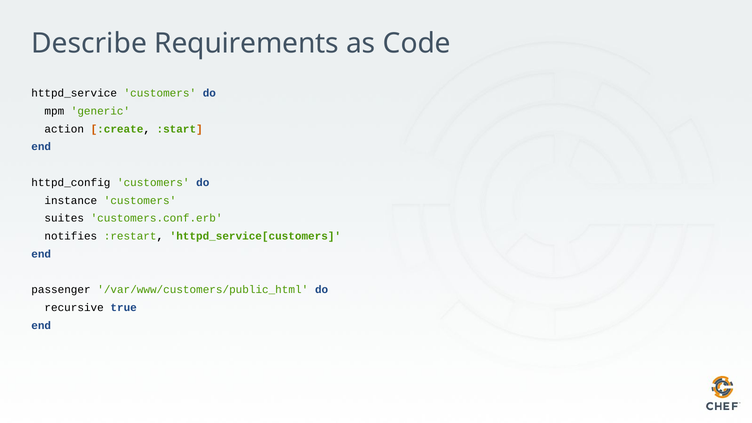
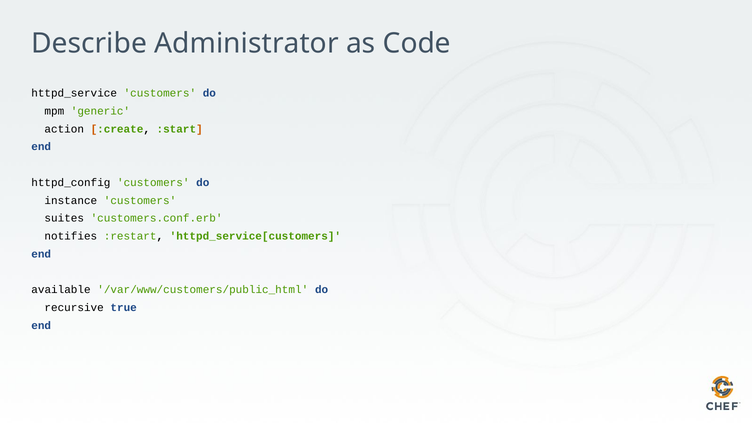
Requirements: Requirements -> Administrator (246, 43)
passenger: passenger -> available (61, 290)
